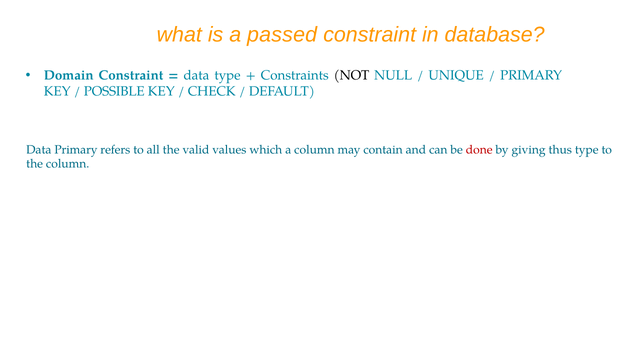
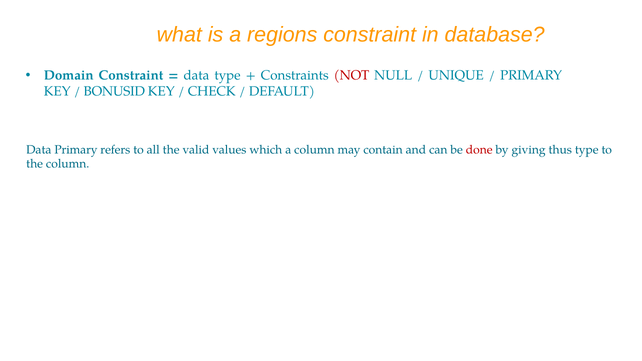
passed: passed -> regions (282, 35)
NOT colour: black -> red (351, 76)
POSSIBLE: POSSIBLE -> BONUSID (114, 92)
